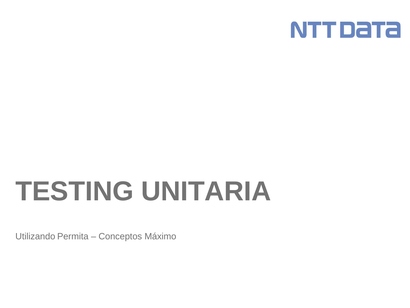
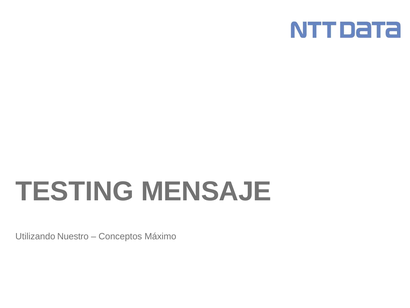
UNITARIA: UNITARIA -> MENSAJE (206, 191)
Permita: Permita -> Nuestro (73, 236)
